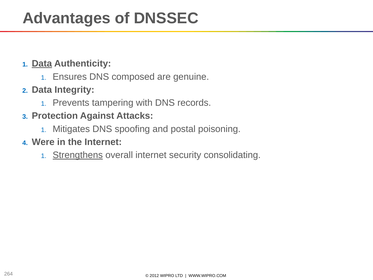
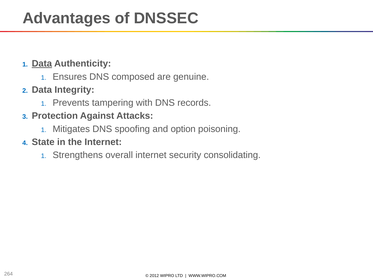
postal: postal -> option (183, 129)
Were: Were -> State (43, 142)
Strengthens underline: present -> none (78, 155)
